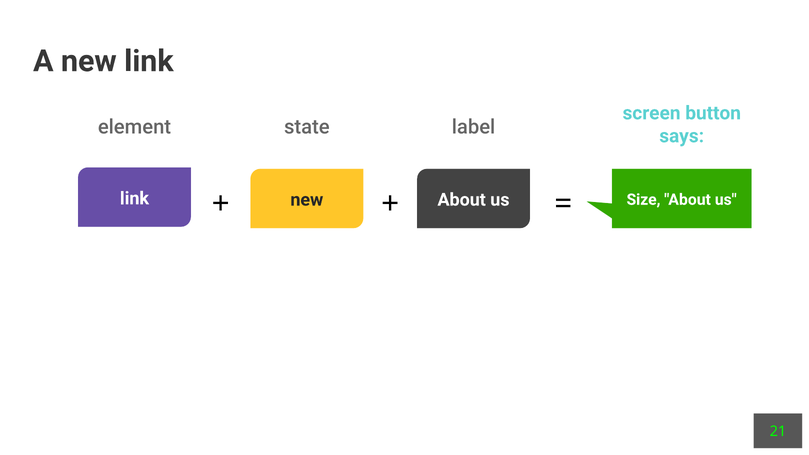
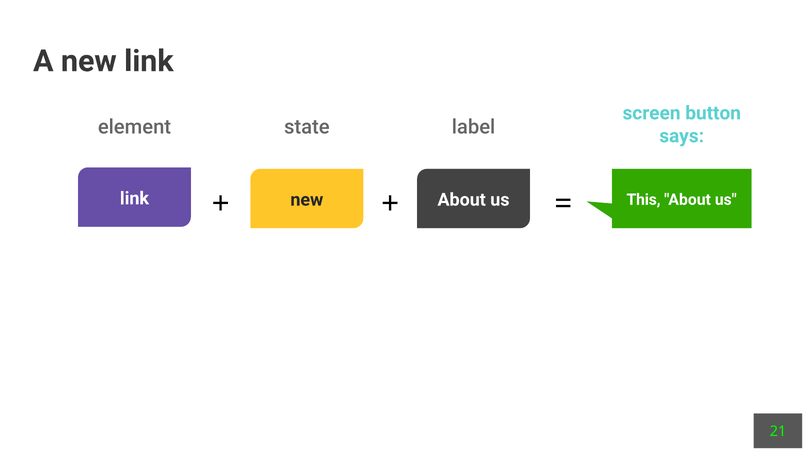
Size: Size -> This (644, 200)
